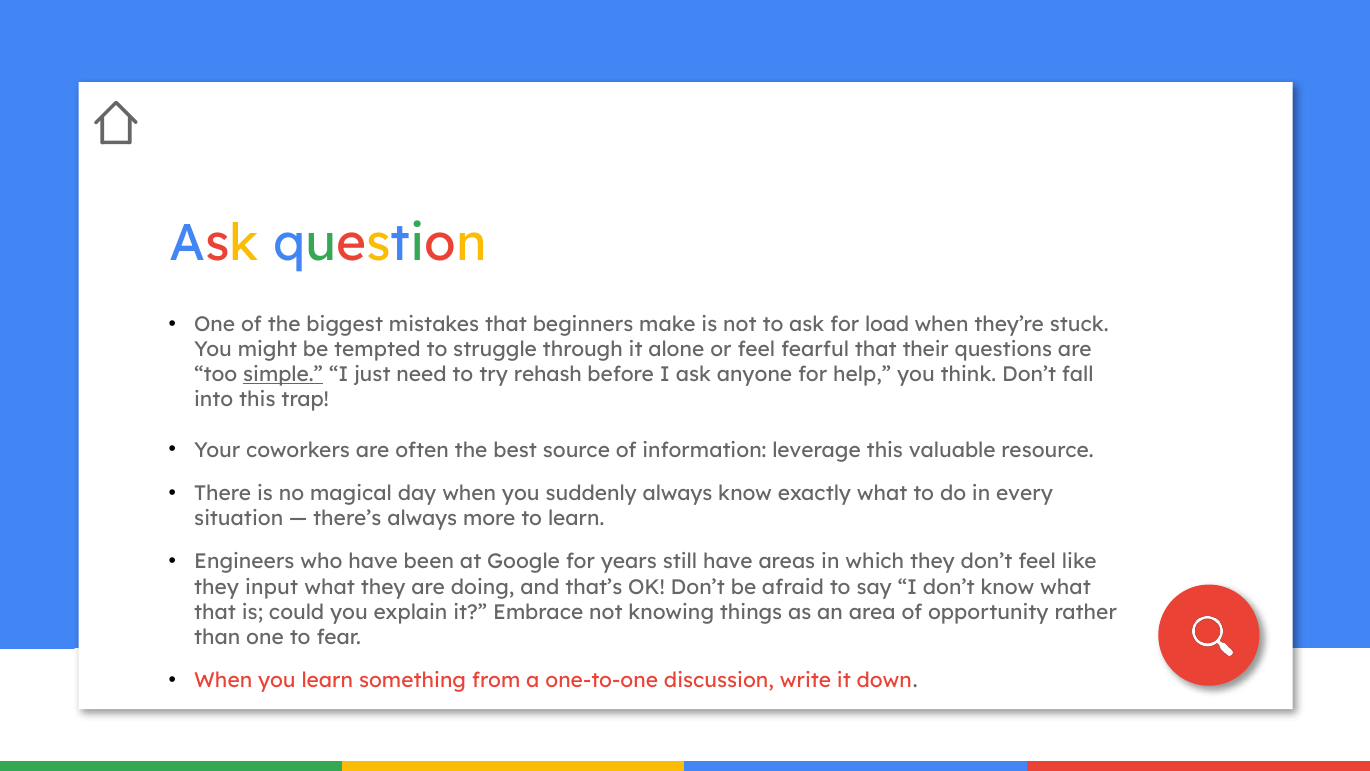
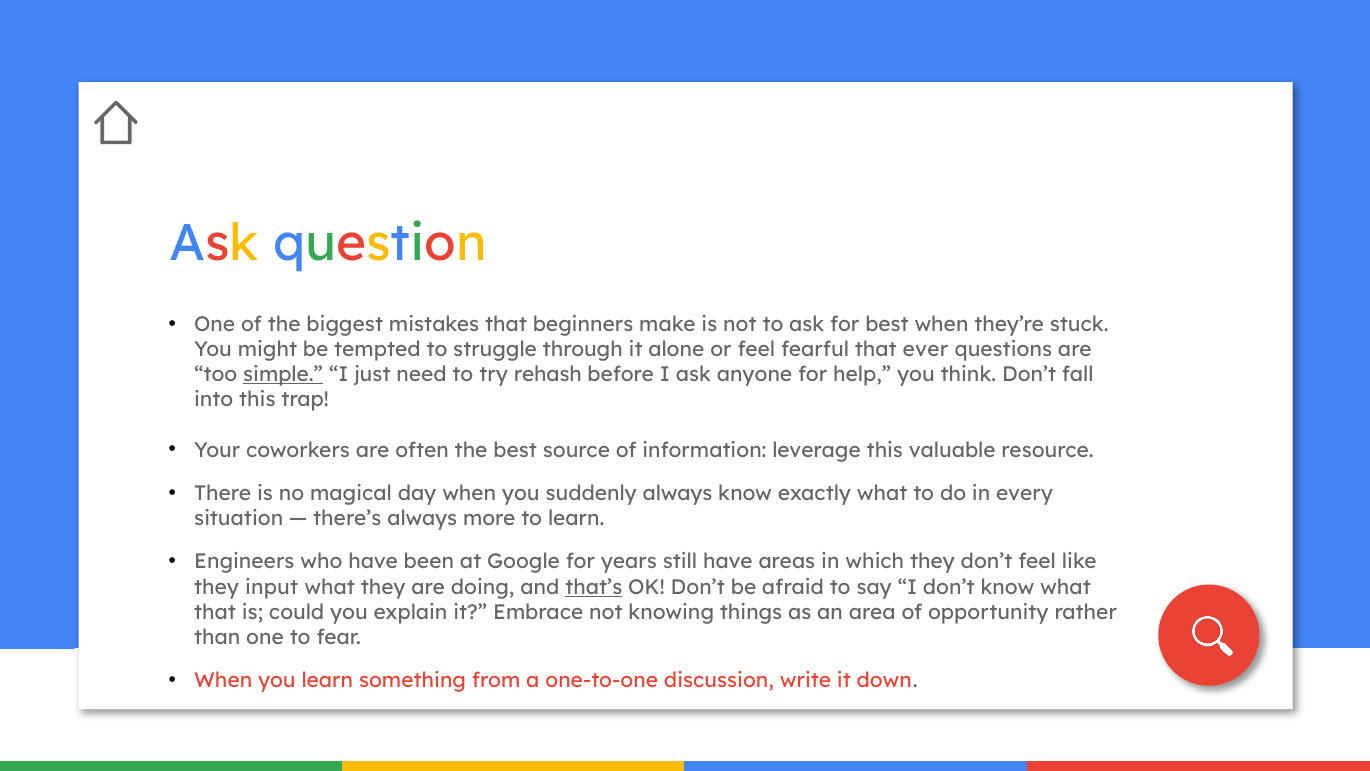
for load: load -> best (887, 324)
their: their -> ever (926, 349)
that’s underline: none -> present (594, 587)
